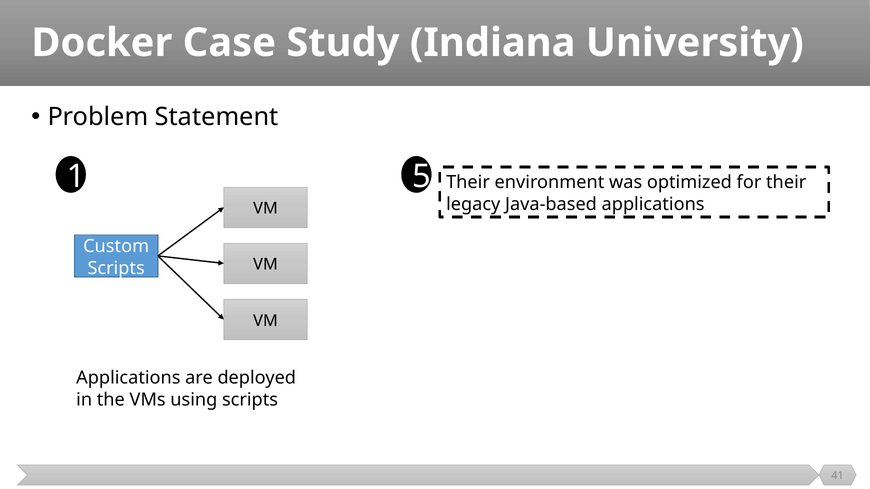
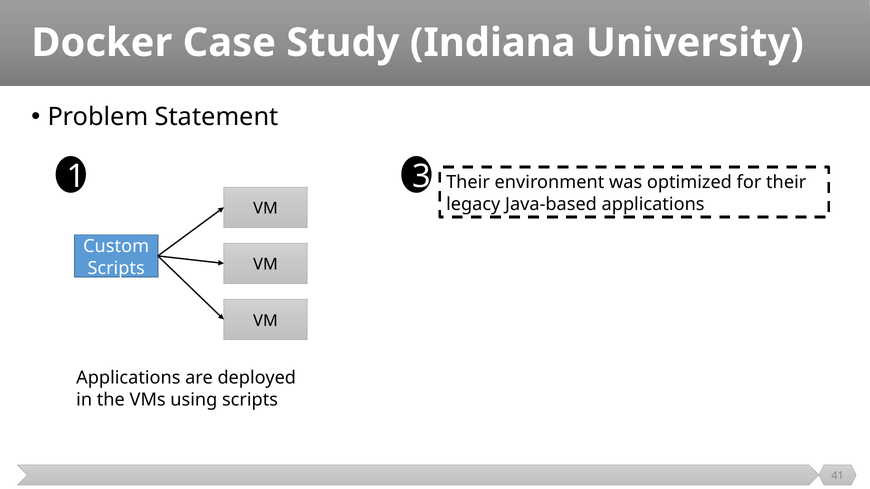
5: 5 -> 3 (422, 177)
